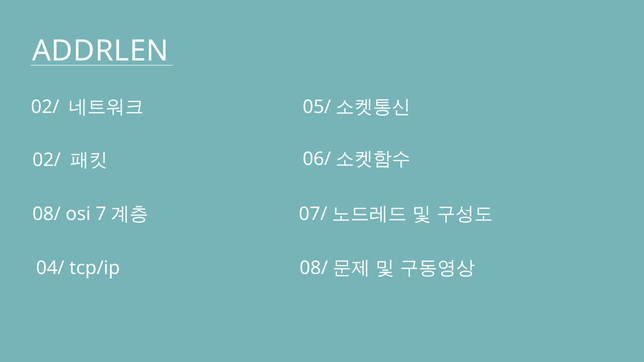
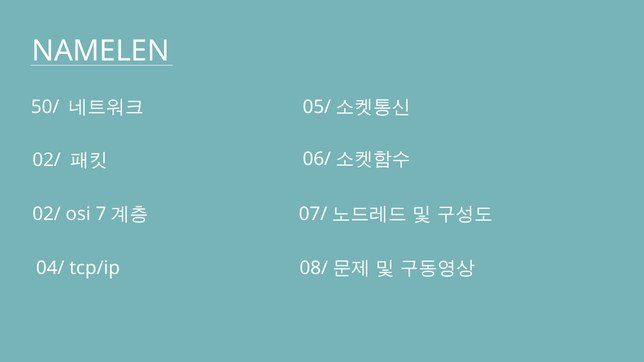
ADDRLEN: ADDRLEN -> NAMELEN (101, 51)
02/: 02/ -> 50/ (45, 107)
08/: 08/ -> 02/ (47, 214)
